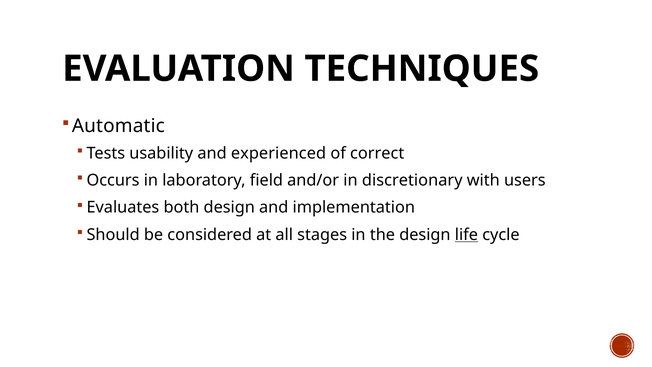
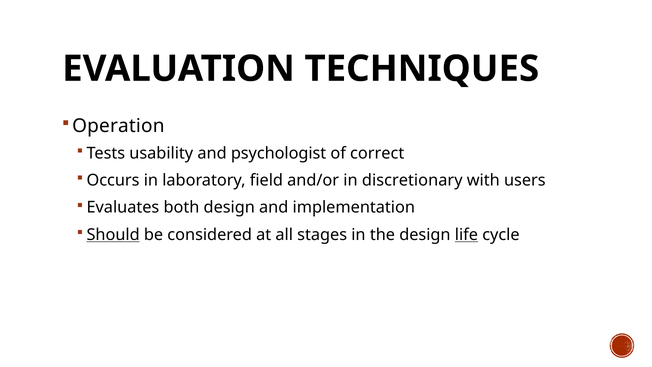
Automatic: Automatic -> Operation (118, 126)
experienced: experienced -> psychologist (279, 153)
Should underline: none -> present (113, 235)
